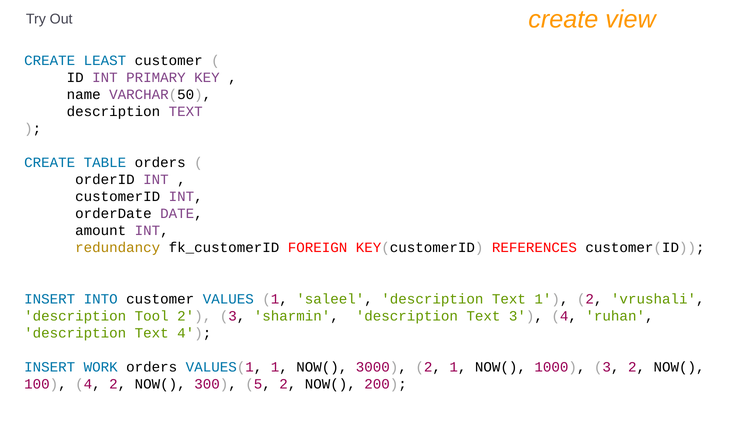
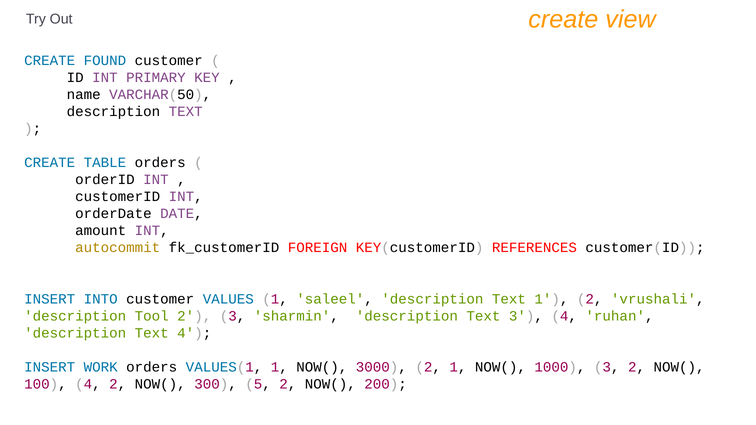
LEAST: LEAST -> FOUND (105, 60)
redundancy: redundancy -> autocommit (118, 248)
